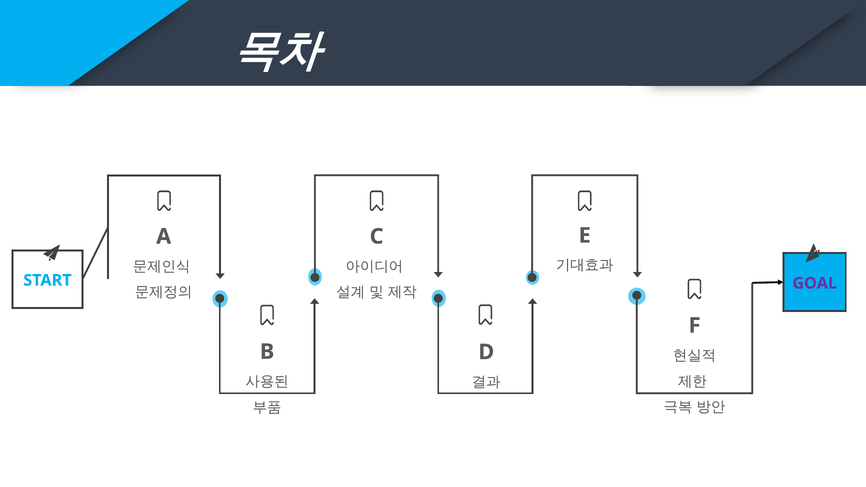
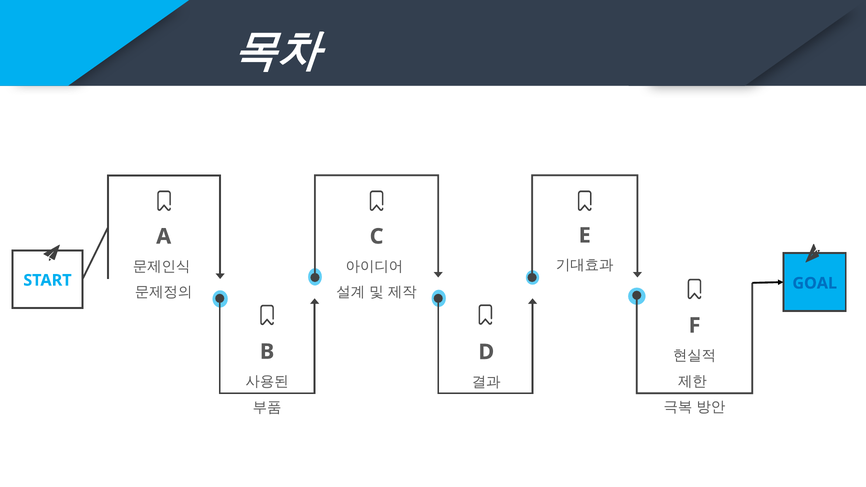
GOAL colour: purple -> blue (815, 283)
